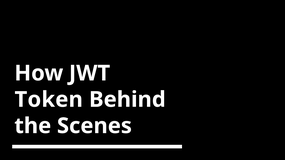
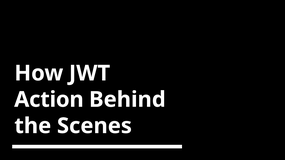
Token: Token -> Action (49, 100)
